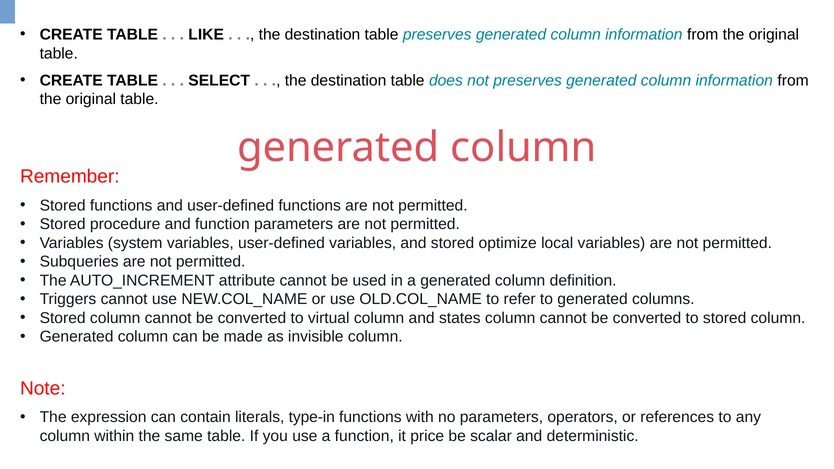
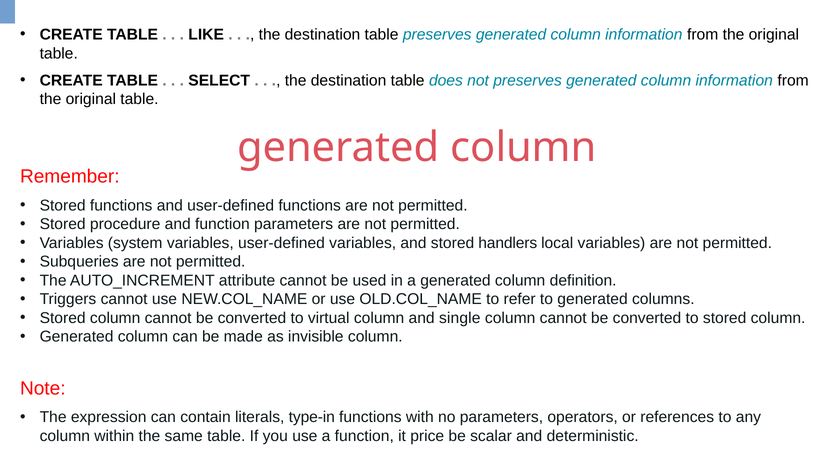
optimize: optimize -> handlers (508, 243)
states: states -> single (460, 318)
